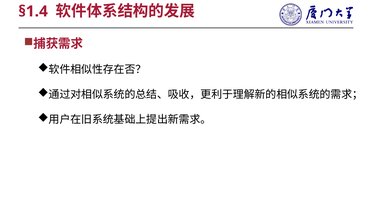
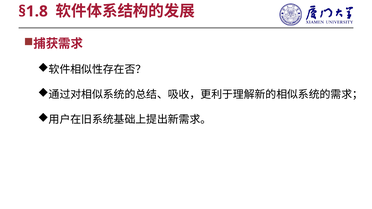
§1.4: §1.4 -> §1.8 (33, 11)
